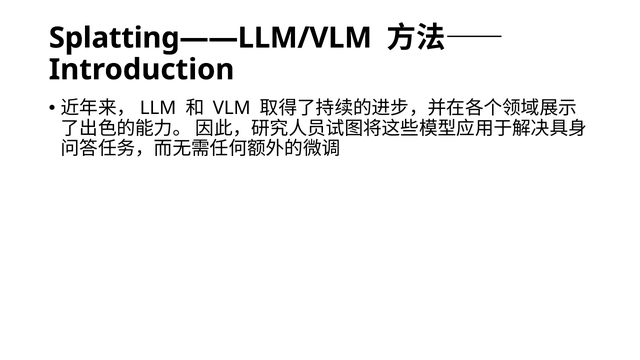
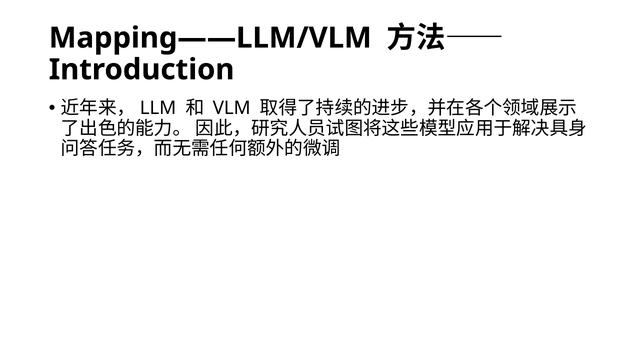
Splatting——LLM/VLM: Splatting——LLM/VLM -> Mapping——LLM/VLM (210, 38)
